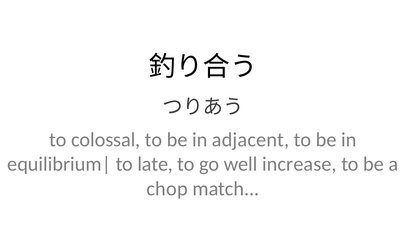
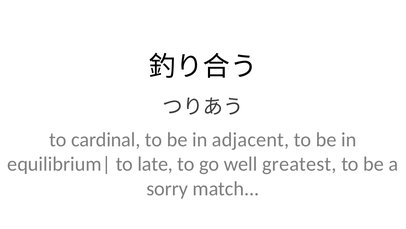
colossal: colossal -> cardinal (106, 139)
increase: increase -> greatest (299, 164)
chop: chop -> sorry (167, 188)
